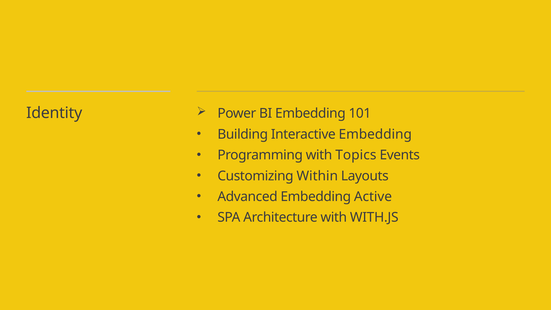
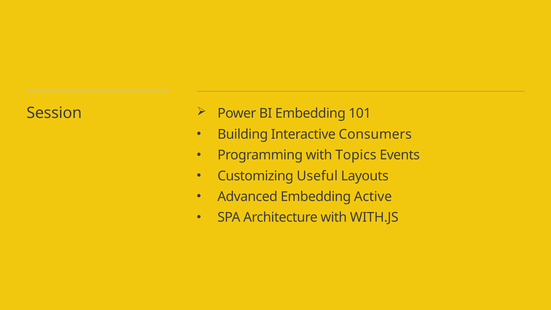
Identity: Identity -> Session (54, 113)
Interactive Embedding: Embedding -> Consumers (375, 134)
Within: Within -> Useful (317, 176)
